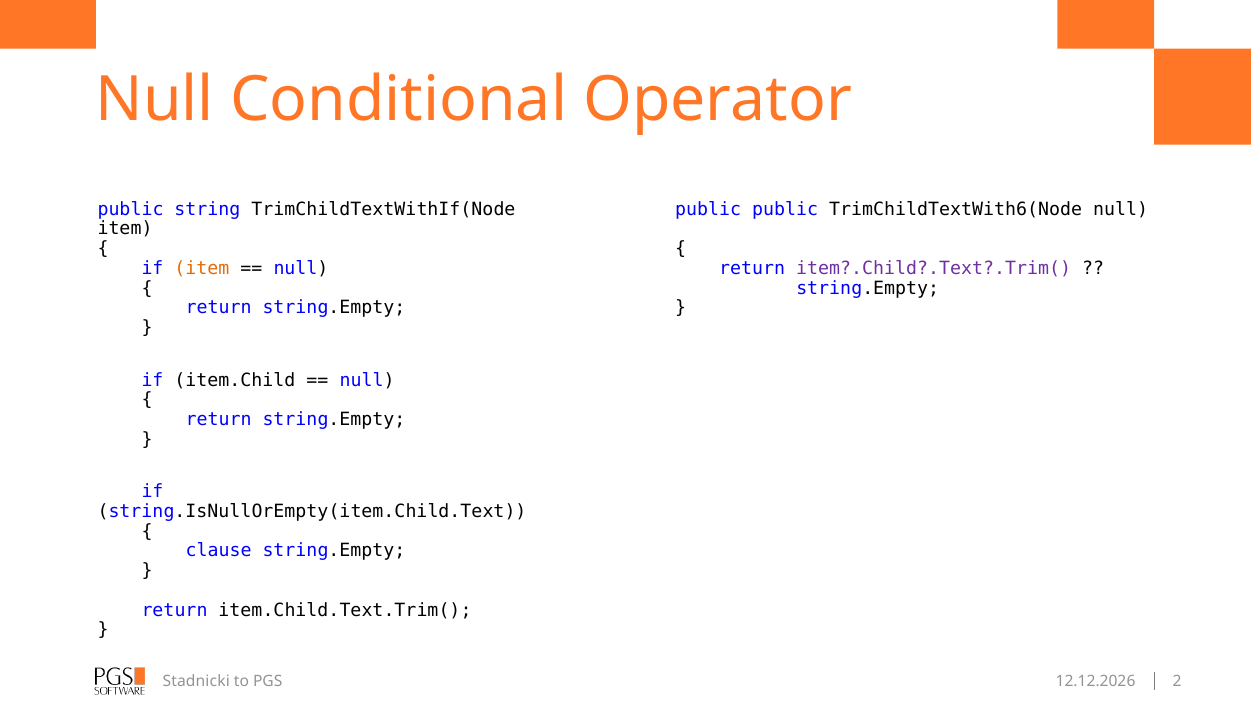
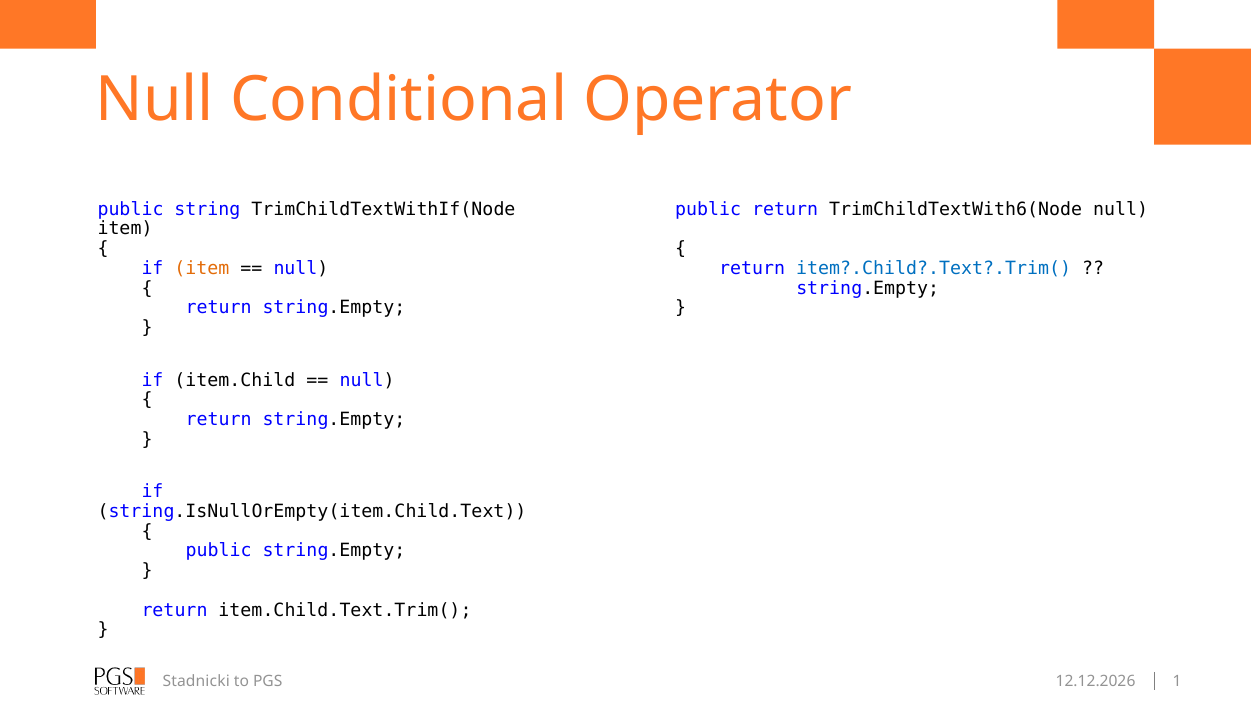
public public: public -> return (785, 209)
item?.Child?.Text?.Trim( colour: purple -> blue (934, 268)
clause: clause -> public (219, 551)
2: 2 -> 1 (1177, 681)
